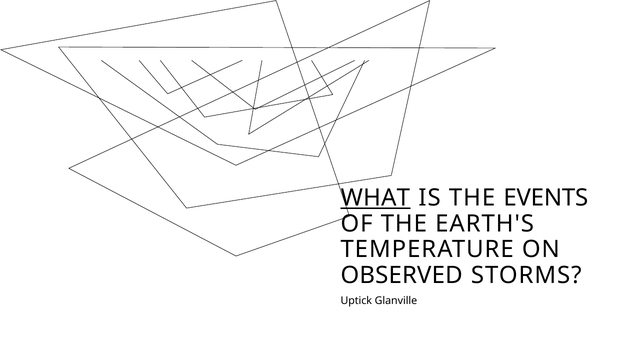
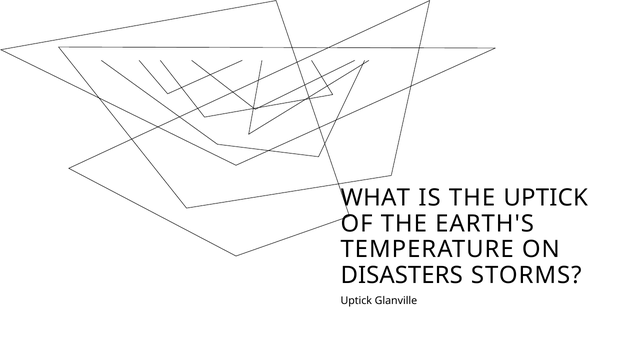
WHAT underline: present -> none (375, 198)
THE EVENTS: EVENTS -> UPTICK (546, 198)
OBSERVED: OBSERVED -> DISASTERS (402, 275)
